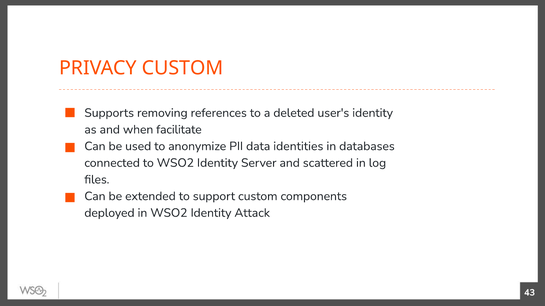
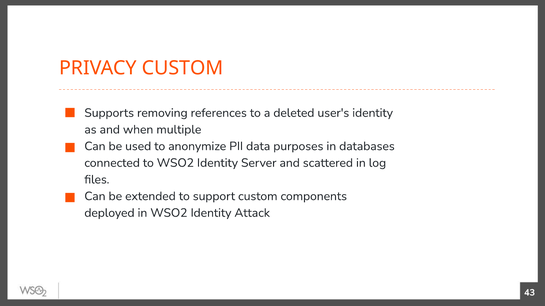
facilitate: facilitate -> multiple (179, 130)
identities: identities -> purposes (298, 146)
